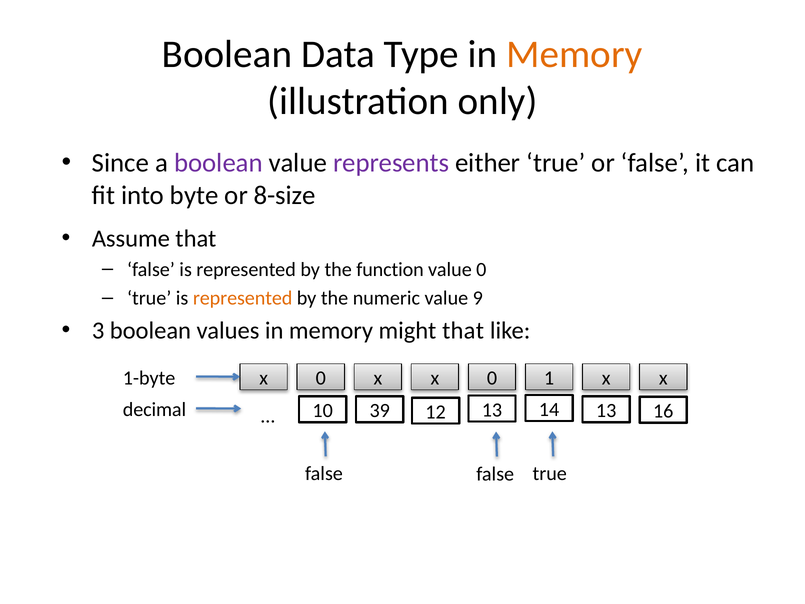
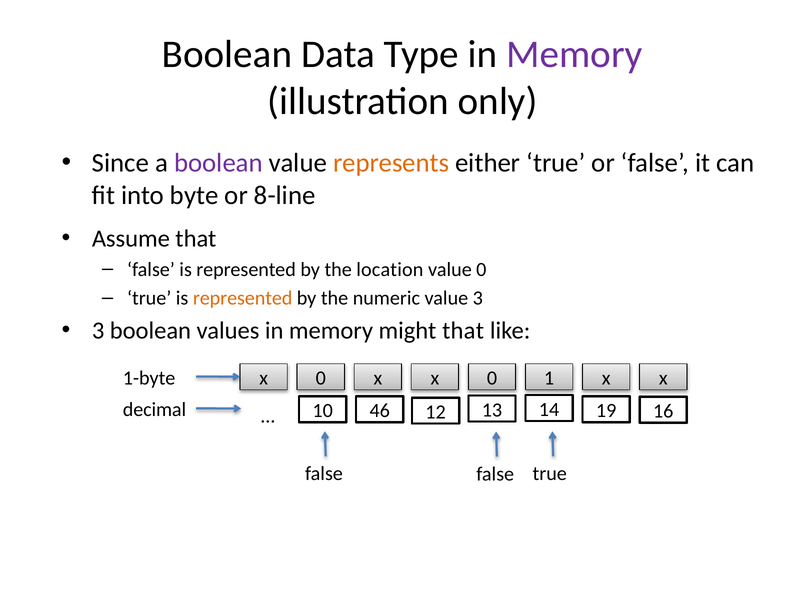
Memory colour: orange -> purple (574, 54)
represents colour: purple -> orange (391, 163)
8-size: 8-size -> 8-line (285, 195)
function: function -> location (390, 269)
value 9: 9 -> 3 (478, 298)
13: 13 -> 19 (606, 411)
39: 39 -> 46 (380, 411)
